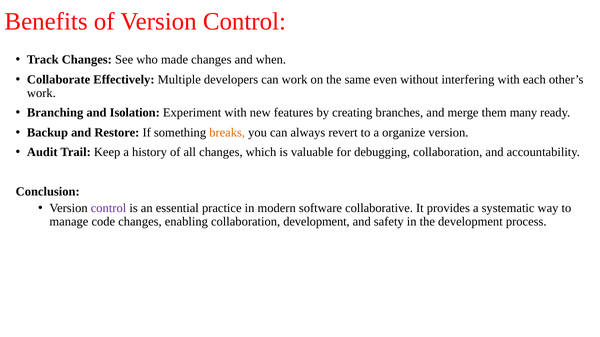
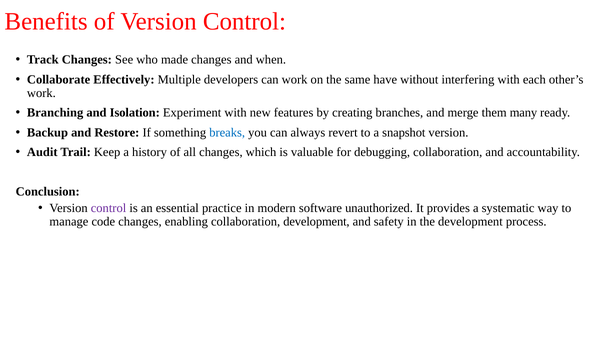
even: even -> have (385, 80)
breaks colour: orange -> blue (227, 133)
organize: organize -> snapshot (404, 133)
collaborative: collaborative -> unauthorized (379, 209)
